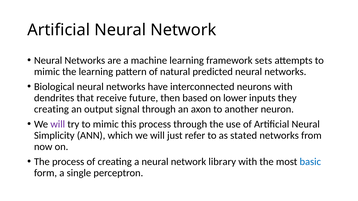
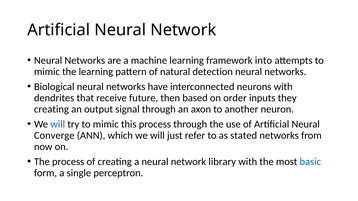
sets: sets -> into (263, 61)
predicted: predicted -> detection (213, 72)
lower: lower -> order (235, 98)
will colour: purple -> blue (58, 124)
Simplicity: Simplicity -> Converge (54, 136)
